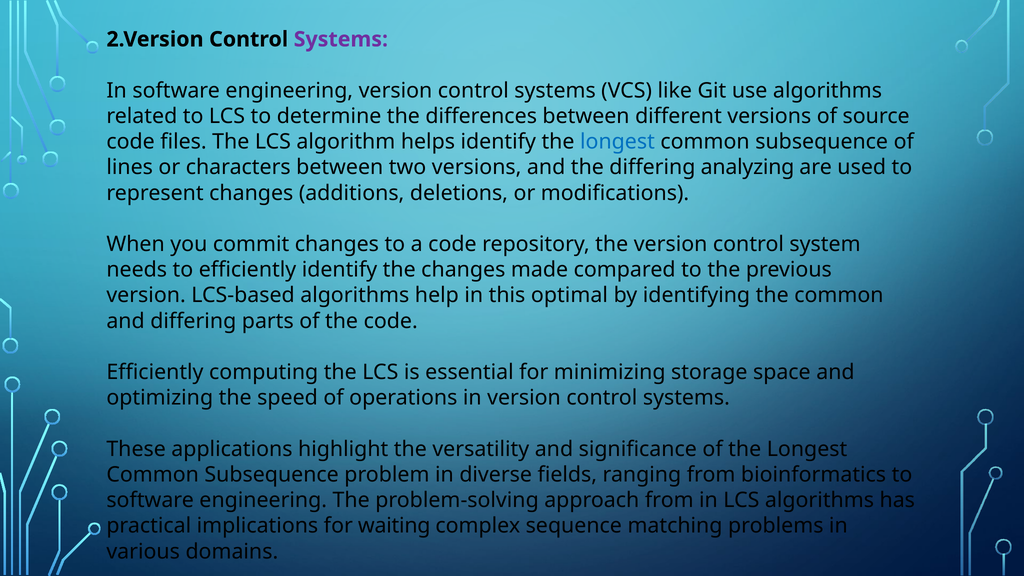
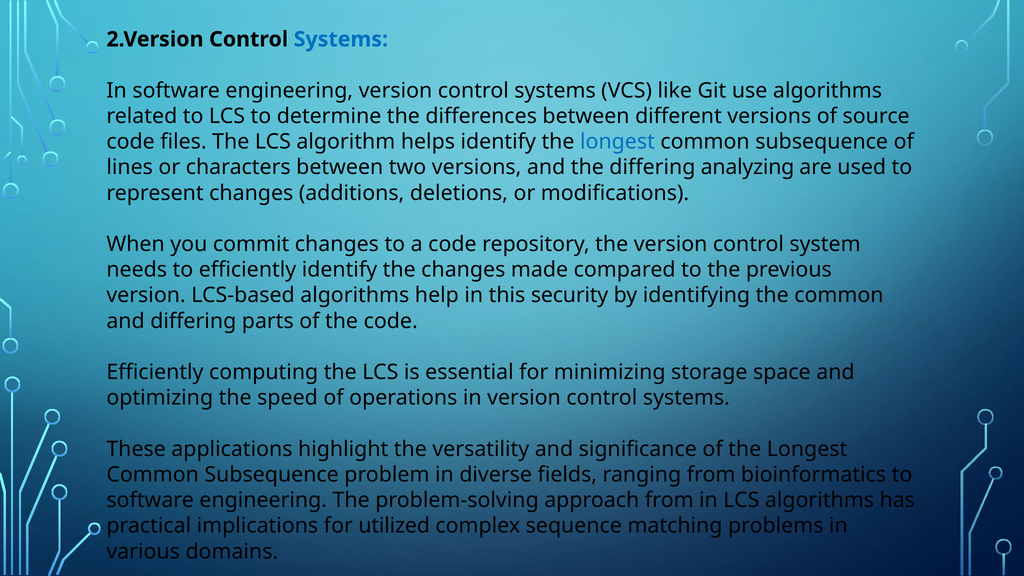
Systems colour: purple -> blue (341, 39)
optimal: optimal -> security (570, 295)
waiting: waiting -> utilized (394, 526)
